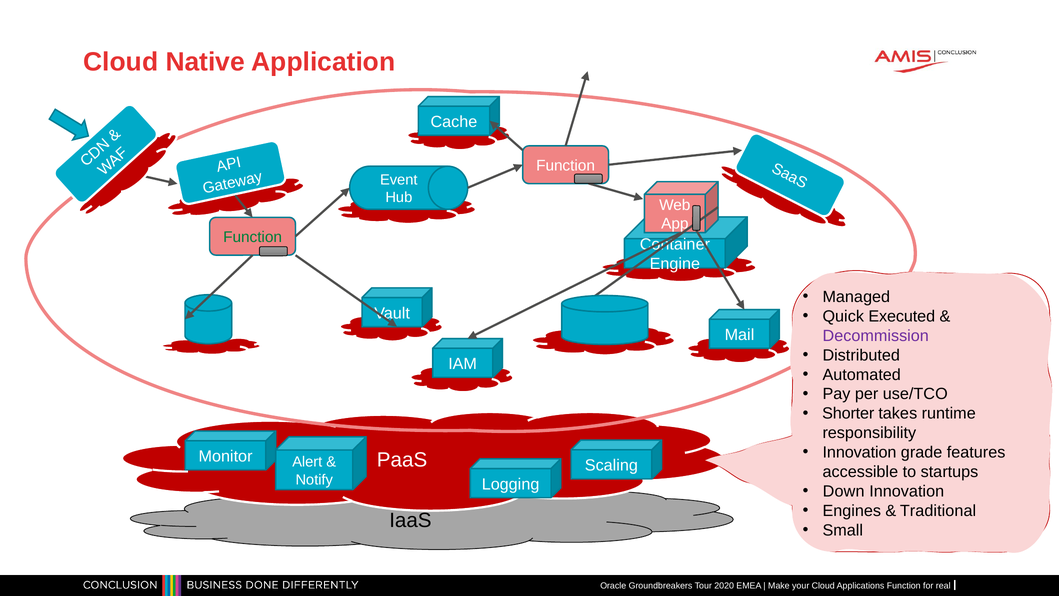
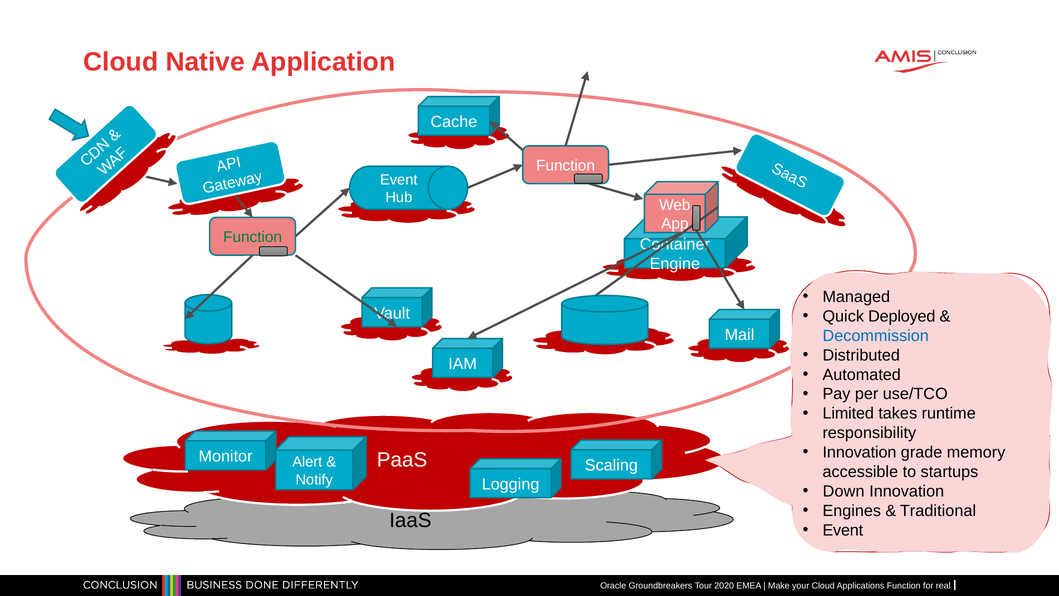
Executed: Executed -> Deployed (902, 316)
Decommission colour: purple -> blue (876, 336)
Shorter: Shorter -> Limited (848, 413)
features: features -> memory (976, 452)
Small: Small -> Event (843, 530)
